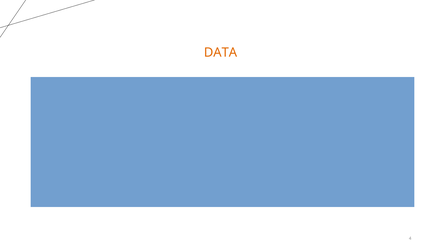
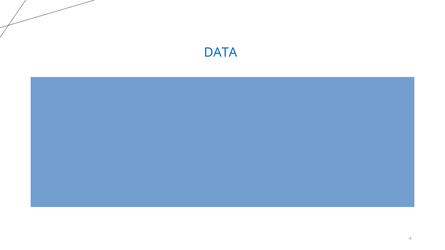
DATA colour: orange -> blue (220, 53)
